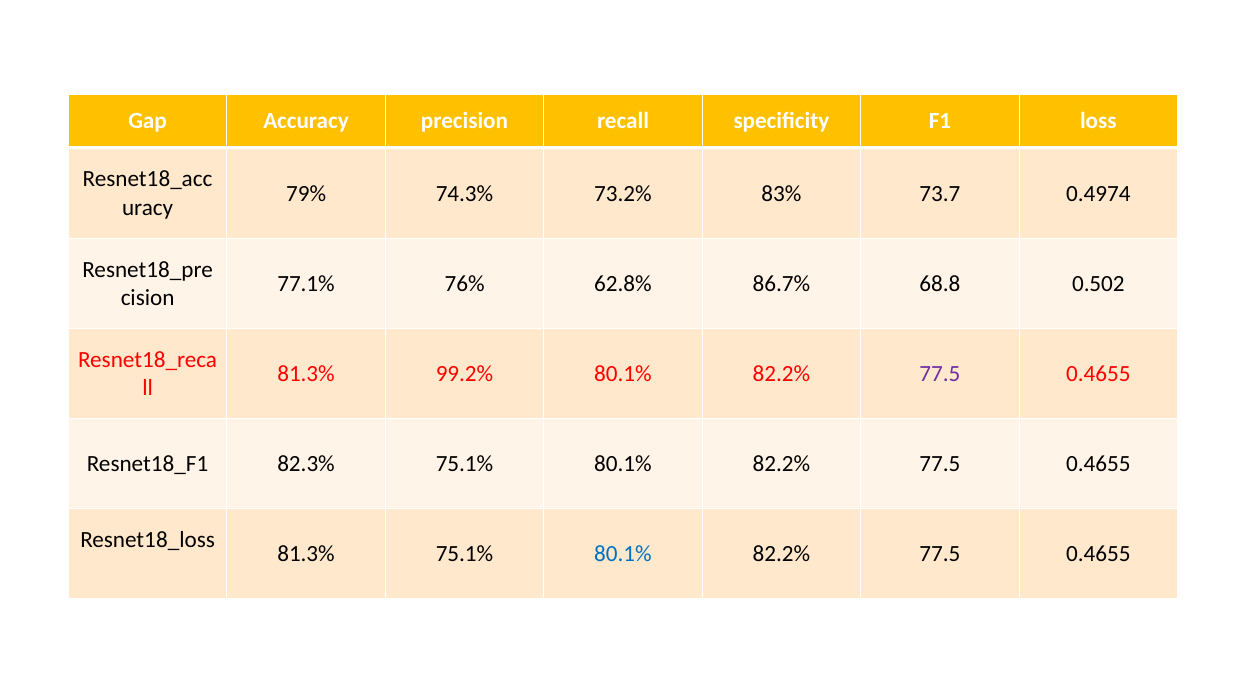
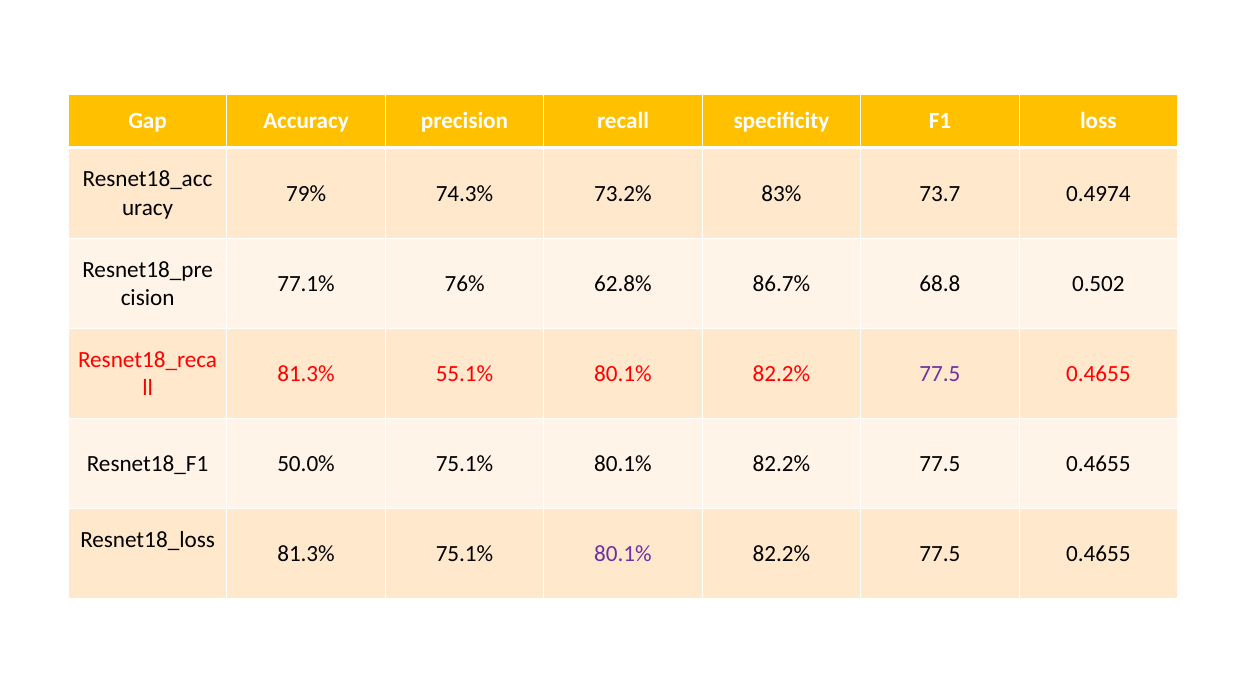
99.2%: 99.2% -> 55.1% (464, 374)
82.3%: 82.3% -> 50.0% (306, 464)
80.1% colour: blue -> purple (623, 554)
